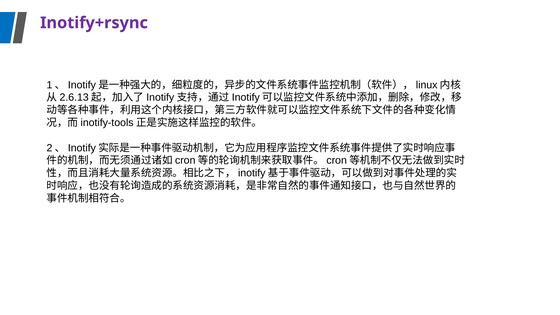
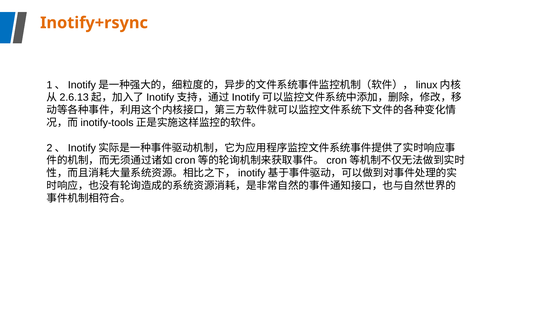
Inotify+rsync colour: purple -> orange (94, 23)
